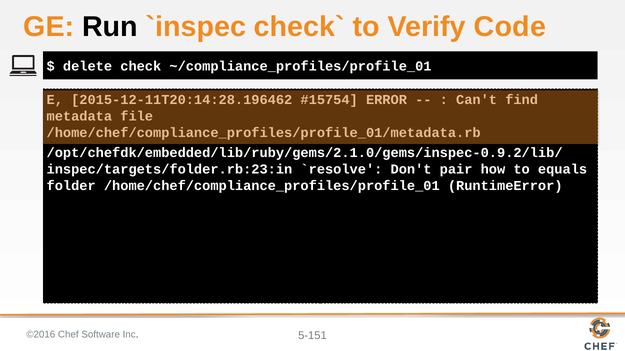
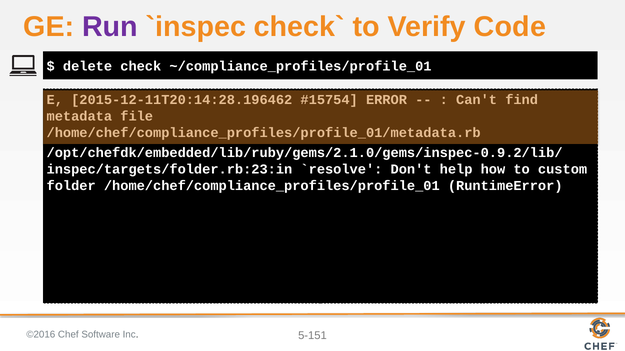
Run colour: black -> purple (110, 27)
pair: pair -> help (456, 170)
equals: equals -> custom (563, 170)
